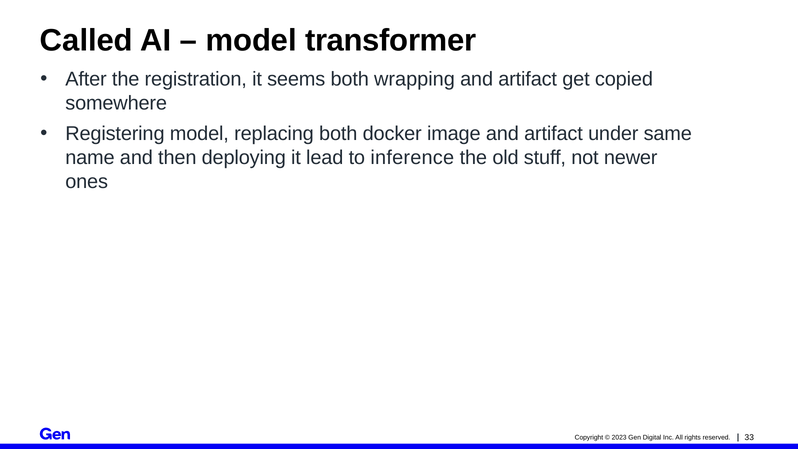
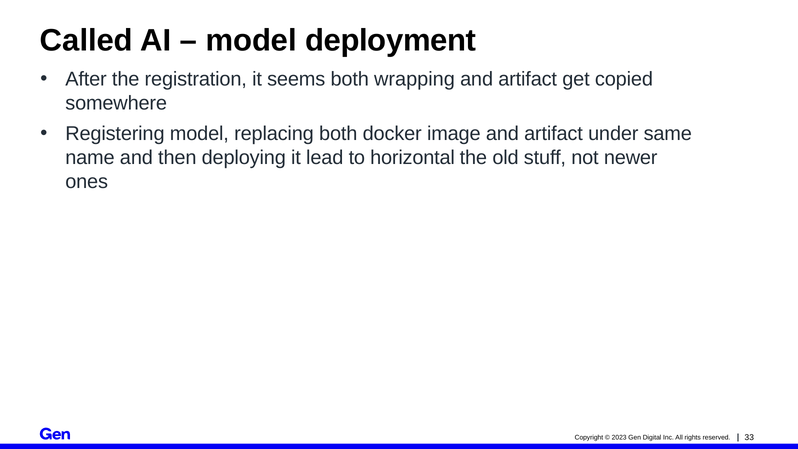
transformer: transformer -> deployment (391, 40)
inference: inference -> horizontal (412, 158)
